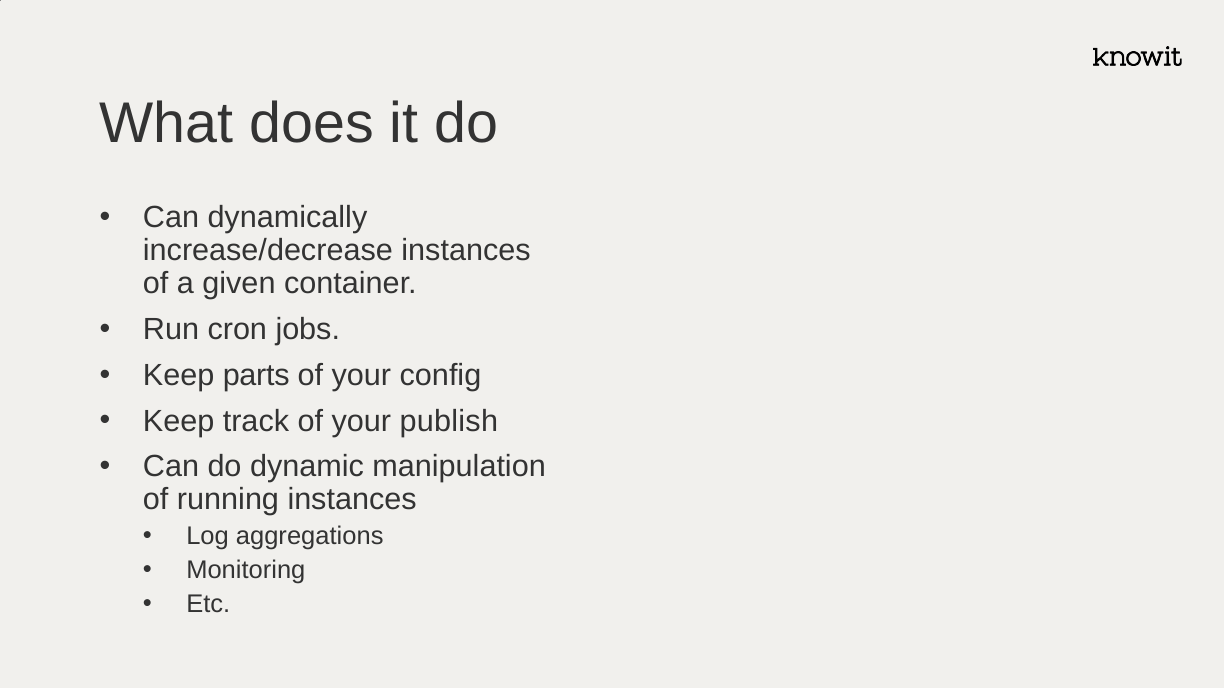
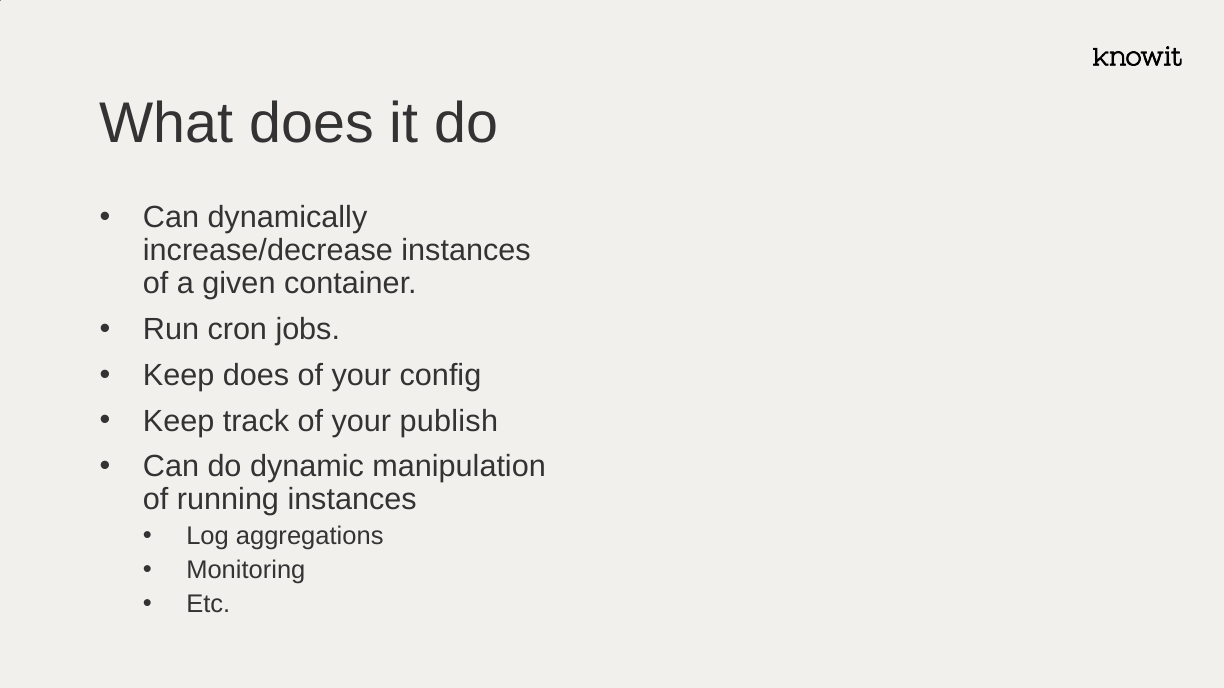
Keep parts: parts -> does (256, 375)
